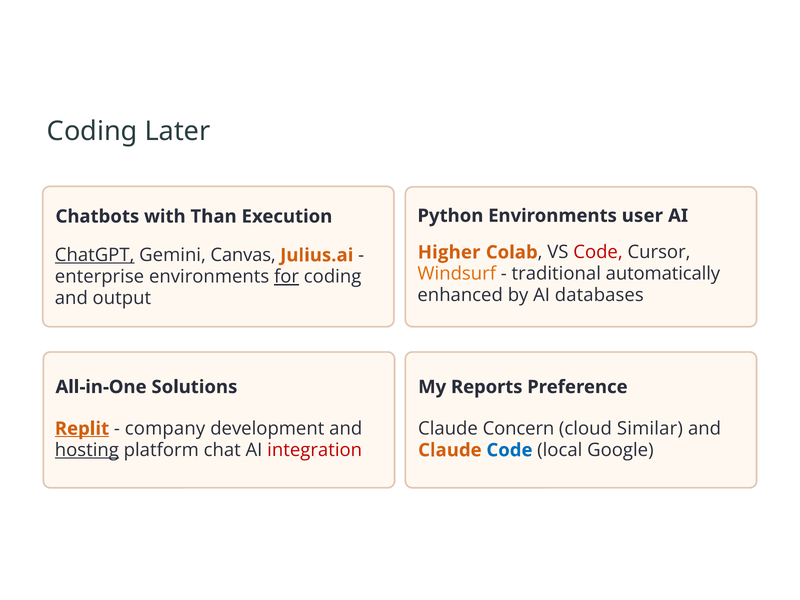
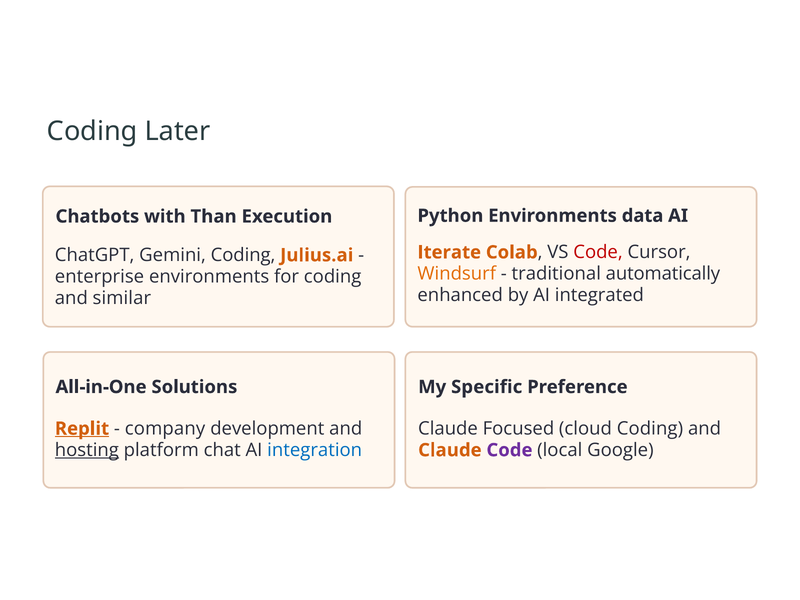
user: user -> data (643, 216)
Higher: Higher -> Iterate (449, 252)
ChatGPT underline: present -> none (95, 255)
Gemini Canvas: Canvas -> Coding (243, 255)
for underline: present -> none (287, 277)
databases: databases -> integrated (599, 295)
output: output -> similar (122, 298)
Reports: Reports -> Specific (487, 387)
Concern: Concern -> Focused (518, 429)
cloud Similar: Similar -> Coding (650, 429)
Code colour: blue -> purple (509, 450)
integration colour: red -> blue (315, 450)
